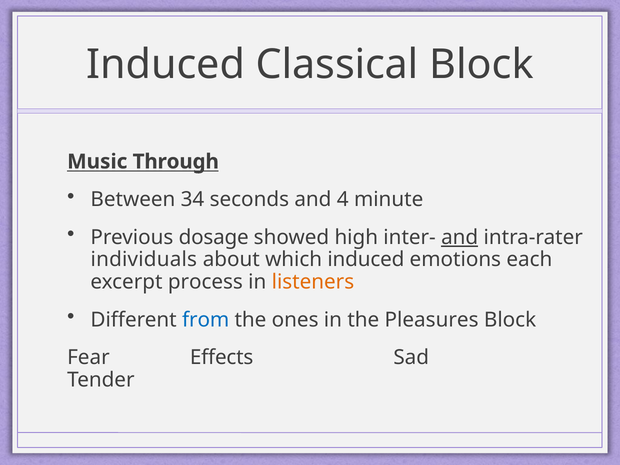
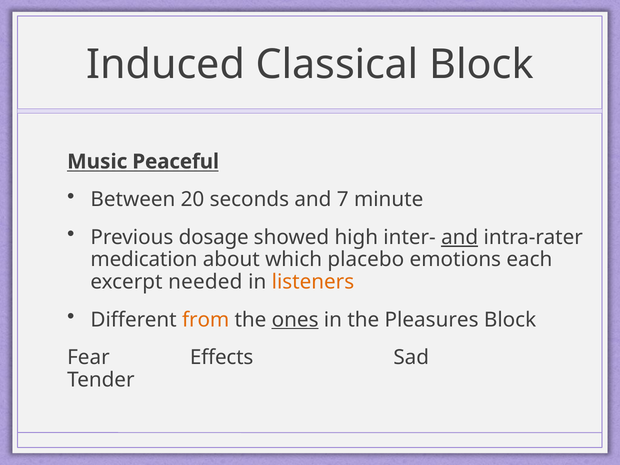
Through: Through -> Peaceful (176, 162)
34: 34 -> 20 (192, 199)
4: 4 -> 7 (343, 199)
individuals: individuals -> medication (144, 260)
which induced: induced -> placebo (366, 260)
process: process -> needed (205, 282)
from colour: blue -> orange (206, 320)
ones underline: none -> present (295, 320)
